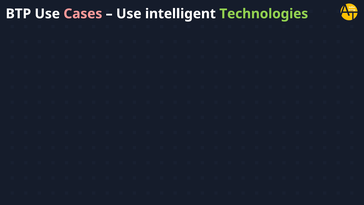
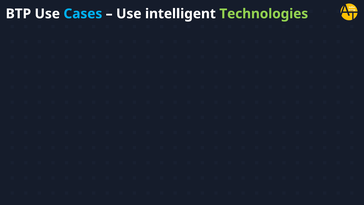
Cases colour: pink -> light blue (83, 14)
